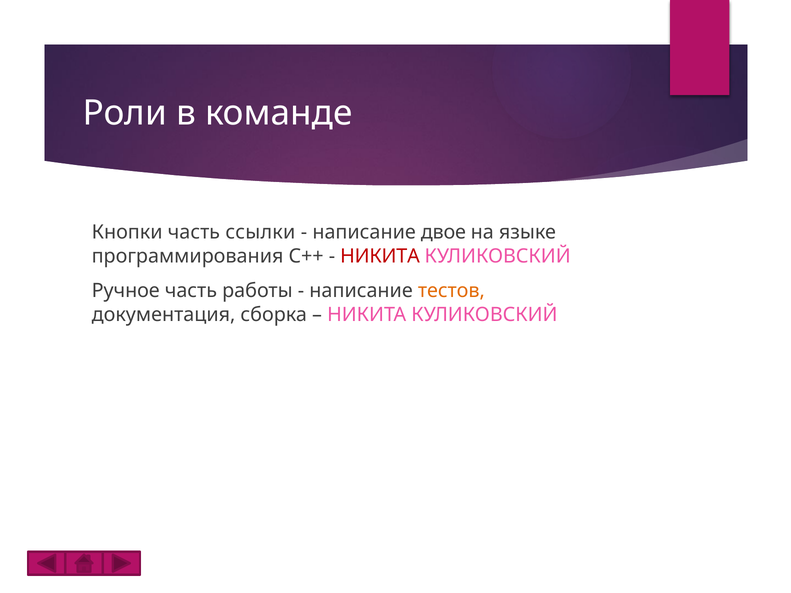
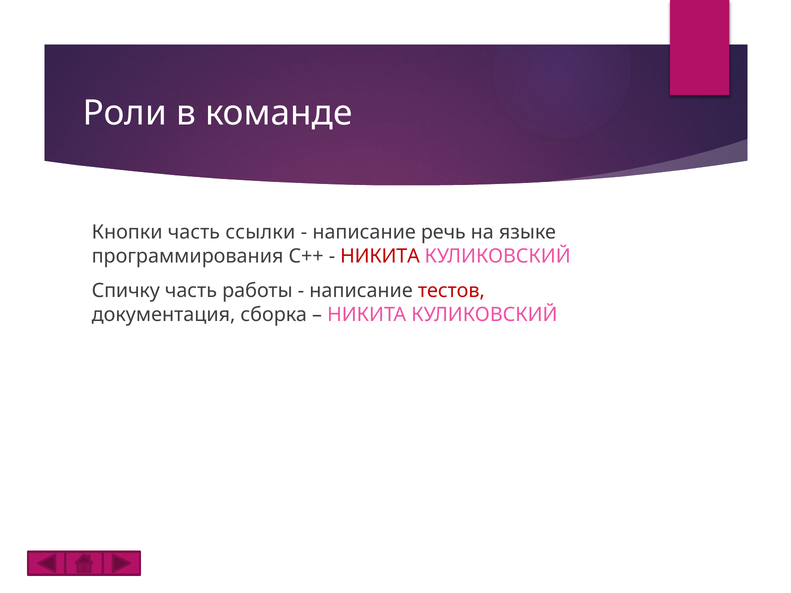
двое: двое -> речь (443, 232)
Ручное: Ручное -> Спичку (126, 291)
тестов colour: orange -> red (451, 291)
